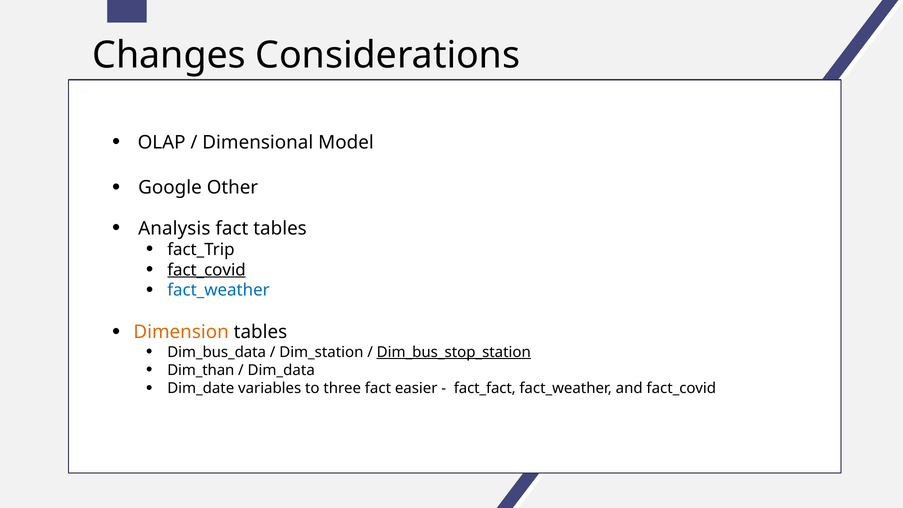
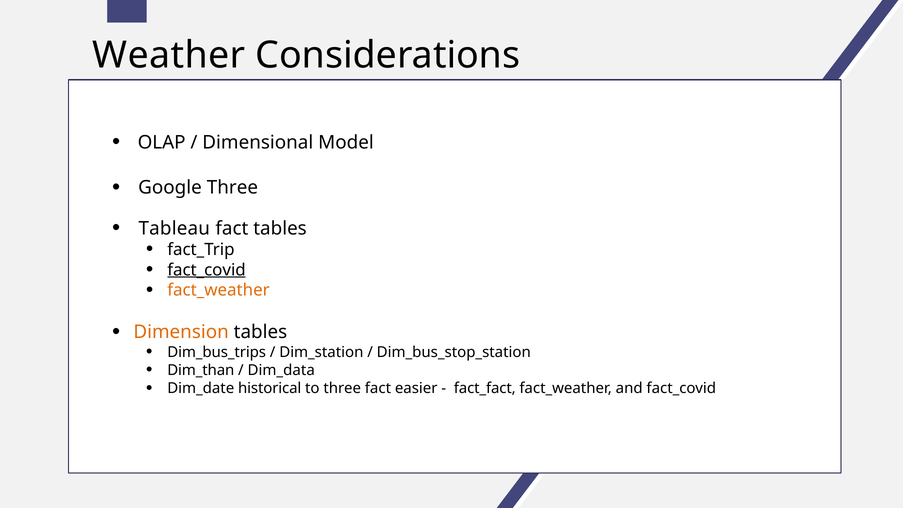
Changes: Changes -> Weather (169, 56)
Google Other: Other -> Three (232, 188)
Analysis: Analysis -> Tableau (174, 228)
fact_weather colour: blue -> orange (218, 290)
Dim_bus_data: Dim_bus_data -> Dim_bus_trips (217, 352)
Dim_bus_stop_station underline: present -> none (454, 352)
variables: variables -> historical (270, 388)
